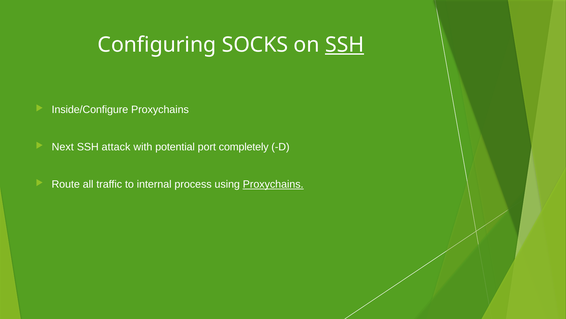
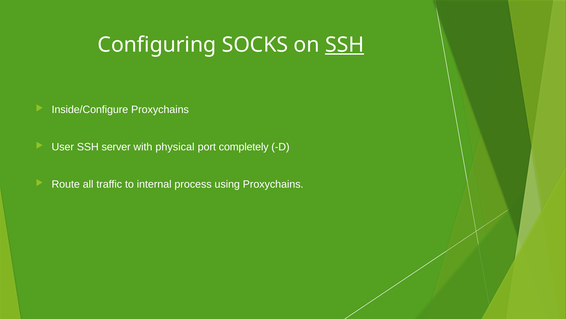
Next: Next -> User (63, 147)
attack: attack -> server (116, 147)
potential: potential -> physical (175, 147)
Proxychains underline: present -> none (273, 184)
